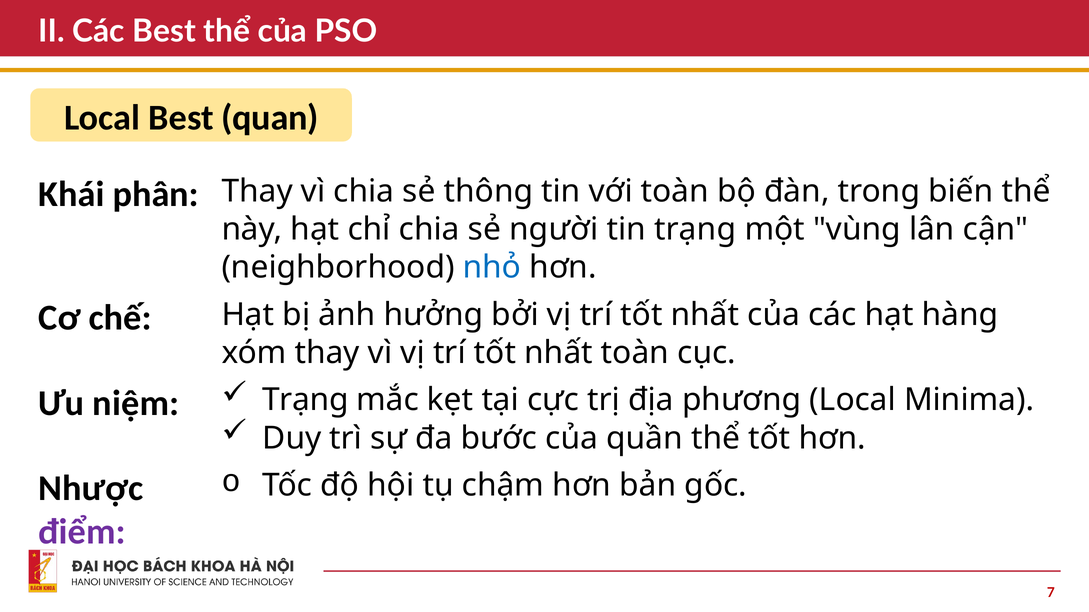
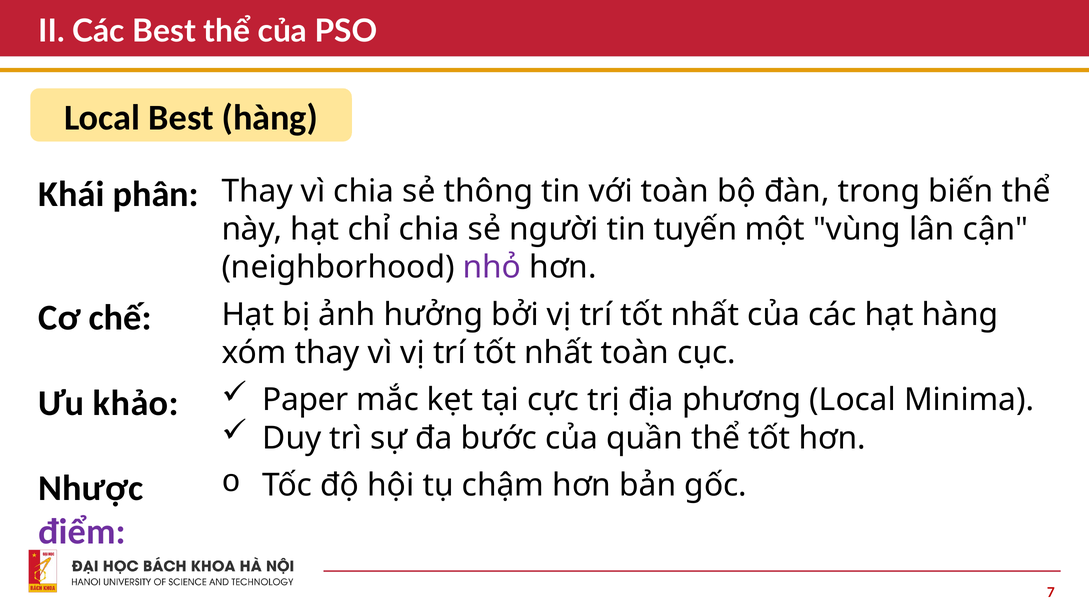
Best quan: quan -> hàng (270, 118)
tin trạng: trạng -> tuyến (695, 230)
nhỏ colour: blue -> purple (492, 268)
niệm: niệm -> khảo (136, 403)
Trạng: Trạng -> Paper (305, 400)
